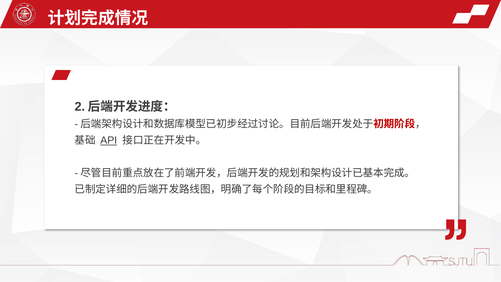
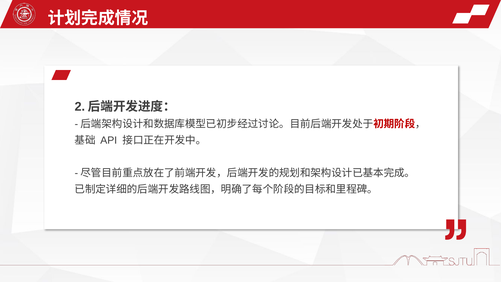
API underline: present -> none (109, 140)
